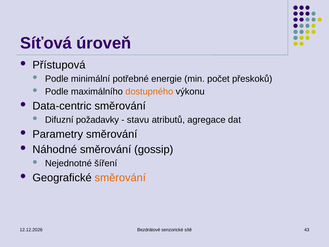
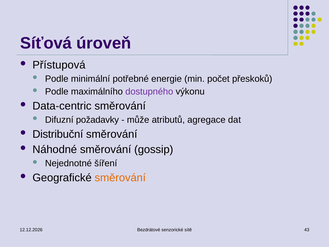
dostupného colour: orange -> purple (149, 92)
stavu: stavu -> může (138, 120)
Parametry: Parametry -> Distribuční (58, 134)
